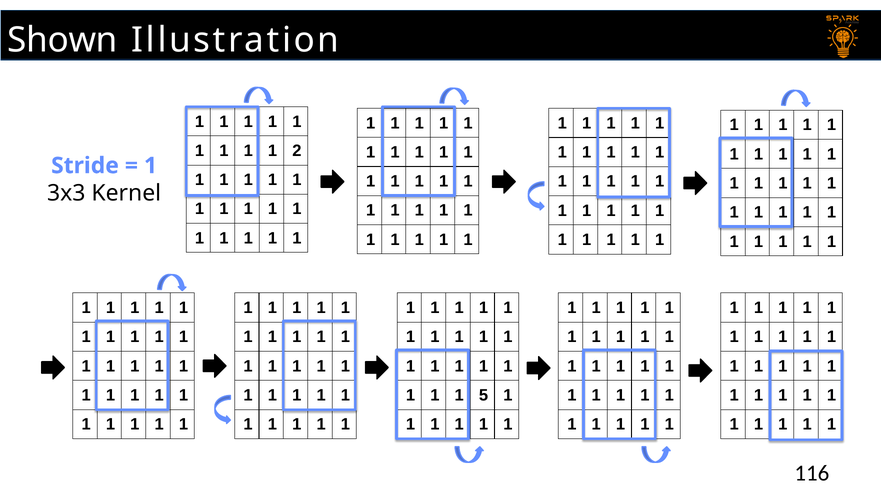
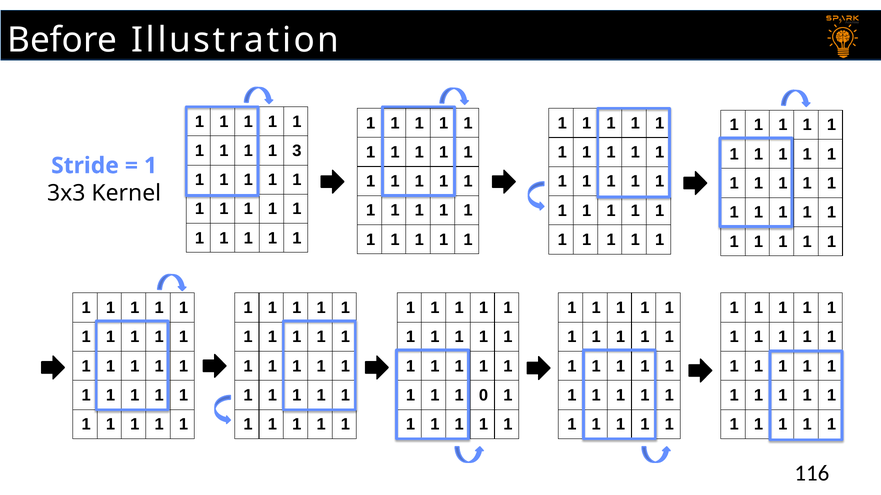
Shown: Shown -> Before (62, 40)
2: 2 -> 3 (297, 151)
5: 5 -> 0 (484, 396)
